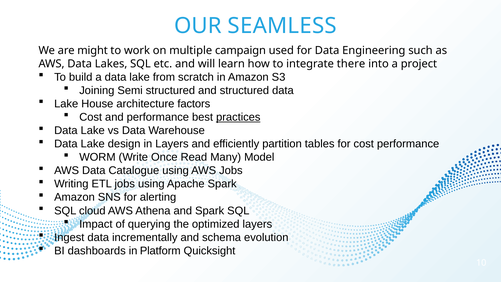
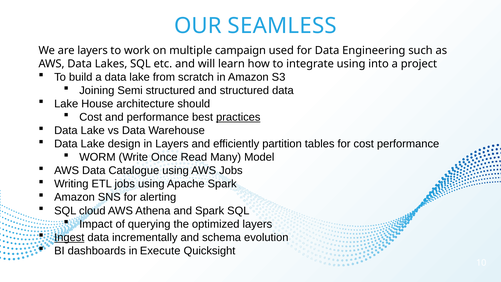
are might: might -> layers (93, 50)
integrate there: there -> using (351, 64)
factors: factors -> should (194, 104)
Ingest underline: none -> present (69, 237)
Platform: Platform -> Execute (160, 251)
